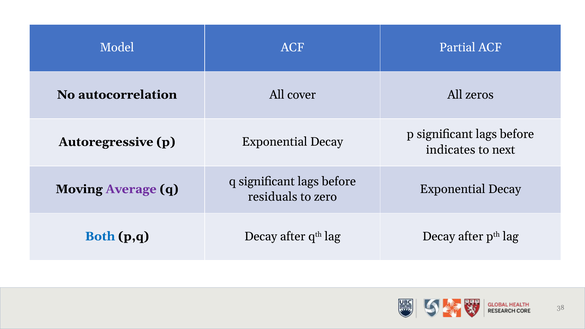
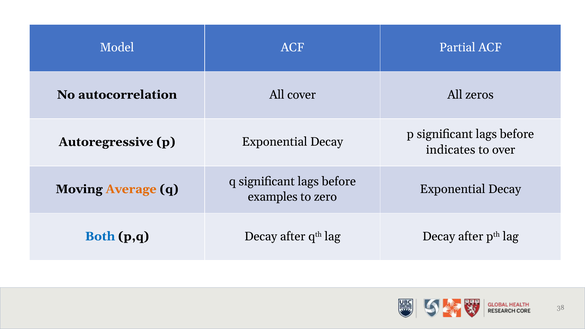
next: next -> over (504, 150)
Average colour: purple -> orange (131, 189)
residuals: residuals -> examples (273, 197)
